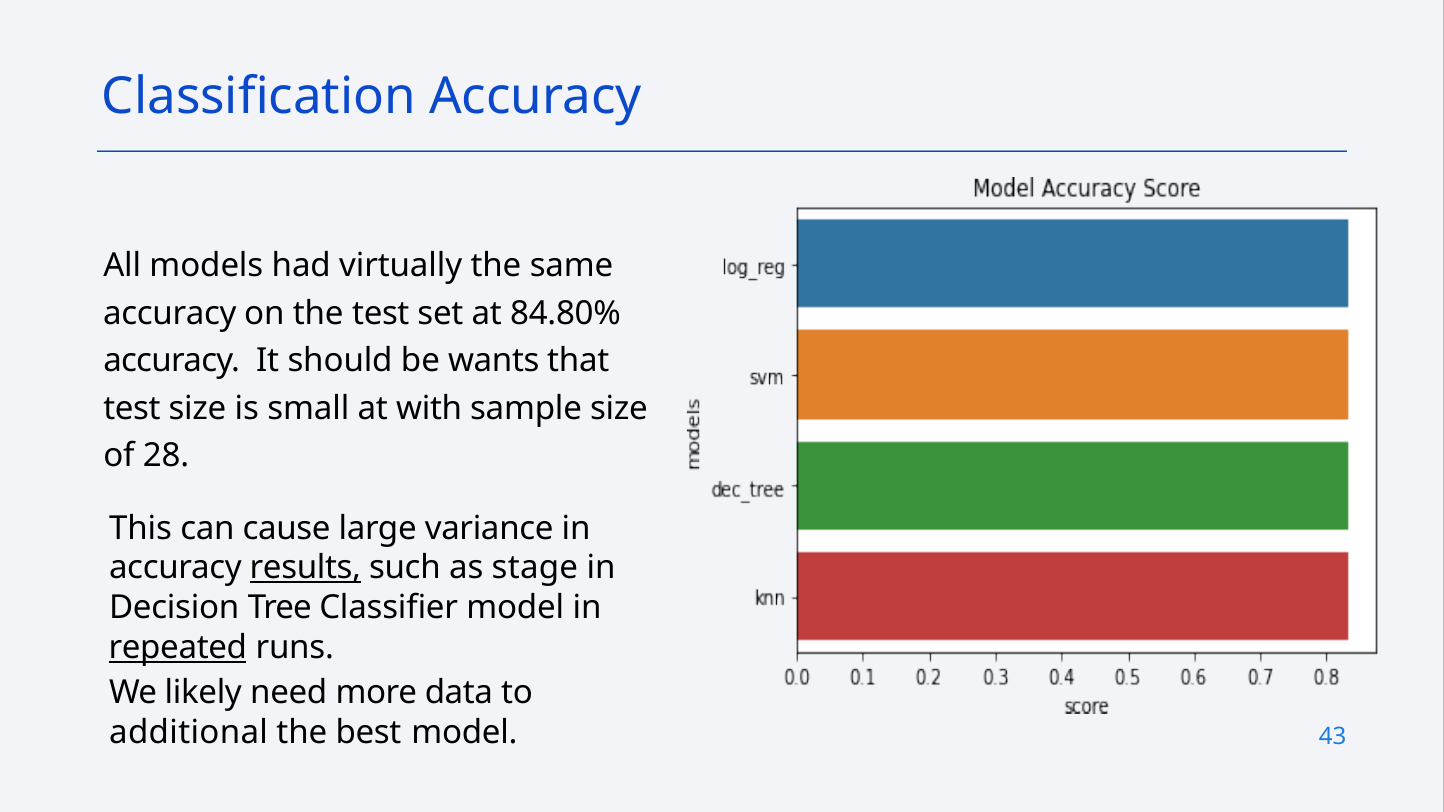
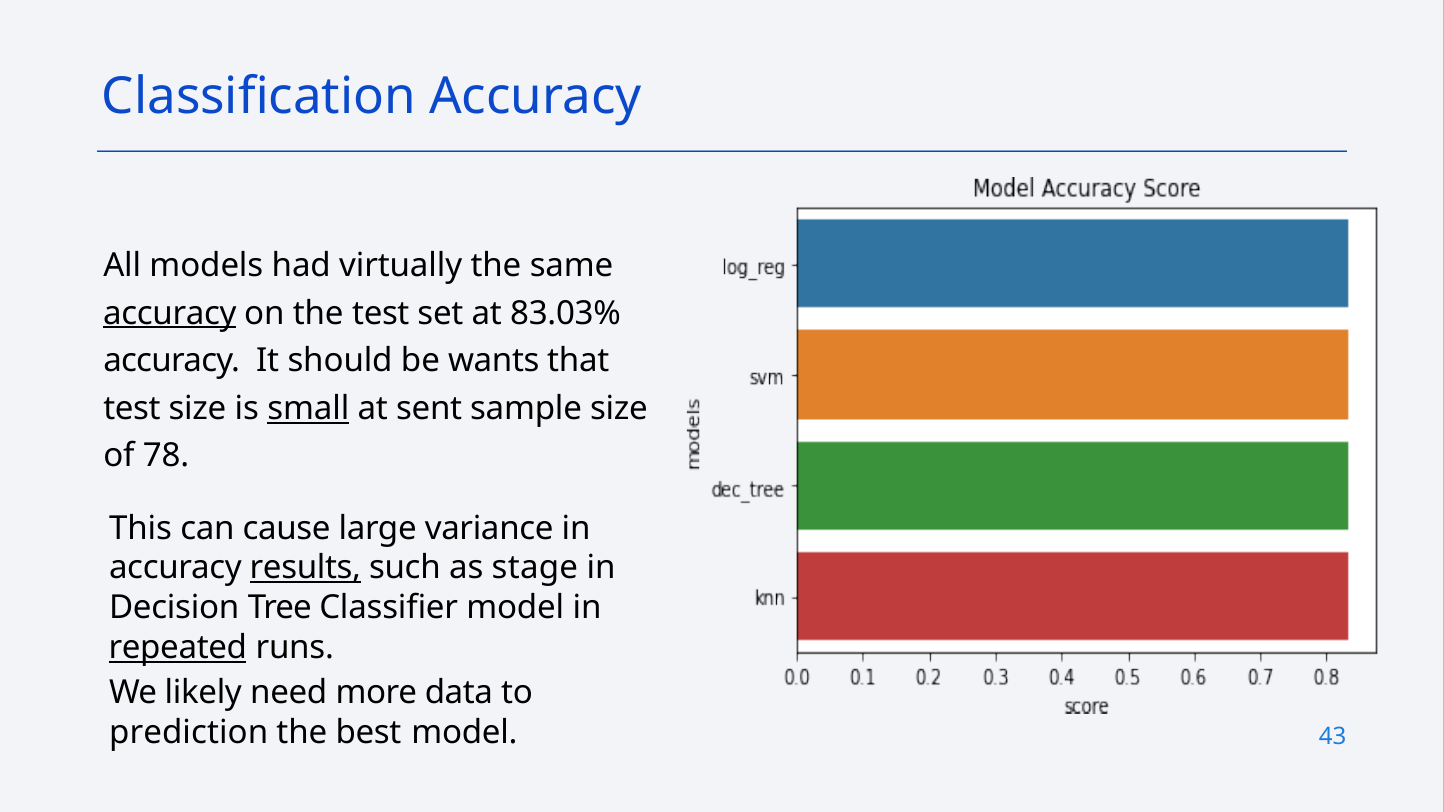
accuracy underline: none -> present (170, 313)
84.80%: 84.80% -> 83.03% (565, 313)
small underline: none -> present (308, 408)
with: with -> sent (429, 408)
28: 28 -> 78 (166, 456)
additional: additional -> prediction (189, 733)
